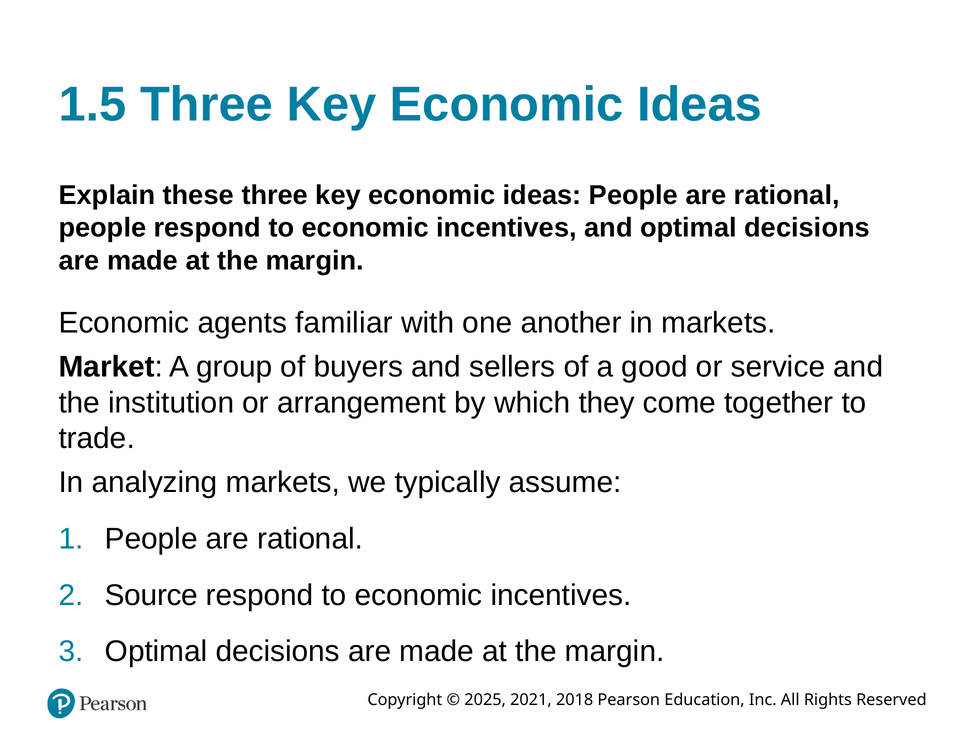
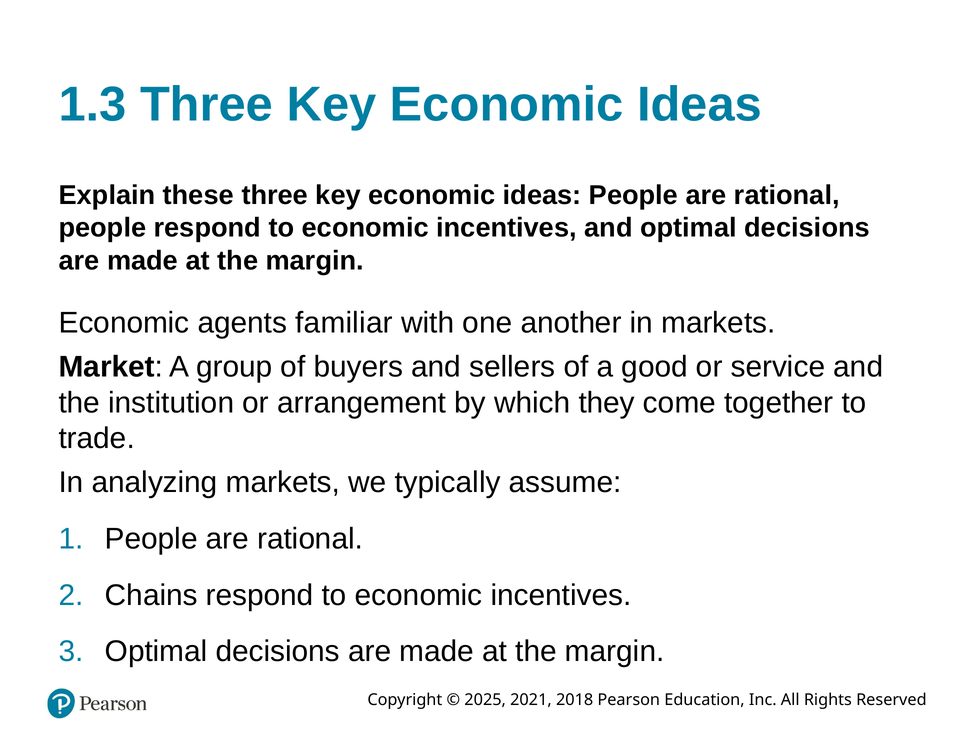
1.5: 1.5 -> 1.3 (93, 105)
Source: Source -> Chains (151, 595)
